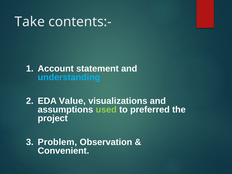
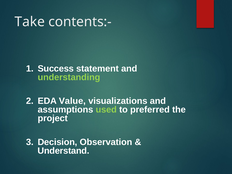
Account: Account -> Success (56, 69)
understanding colour: light blue -> light green (69, 77)
Problem: Problem -> Decision (57, 142)
Convenient: Convenient -> Understand (63, 151)
